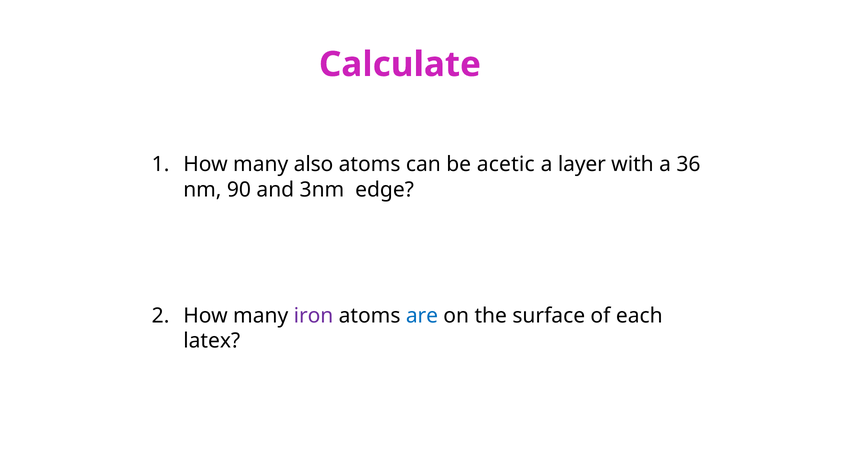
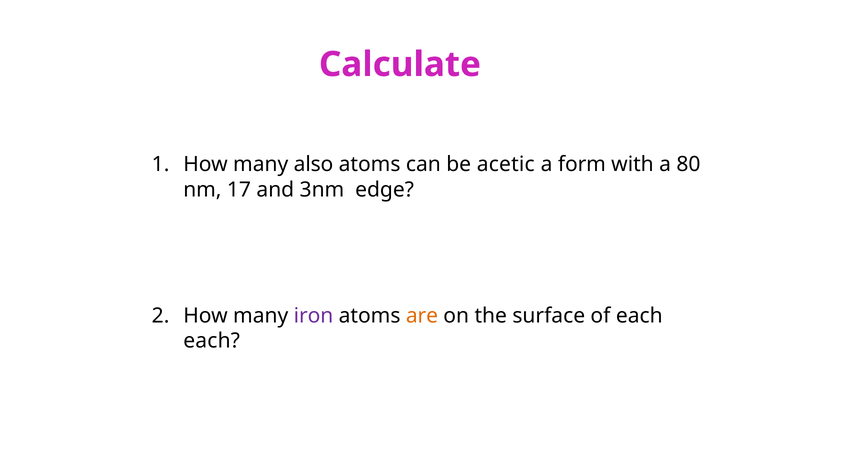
layer: layer -> form (582, 164)
36: 36 -> 80 (688, 164)
90: 90 -> 17 (239, 190)
are colour: blue -> orange (422, 316)
latex: latex -> each (212, 341)
